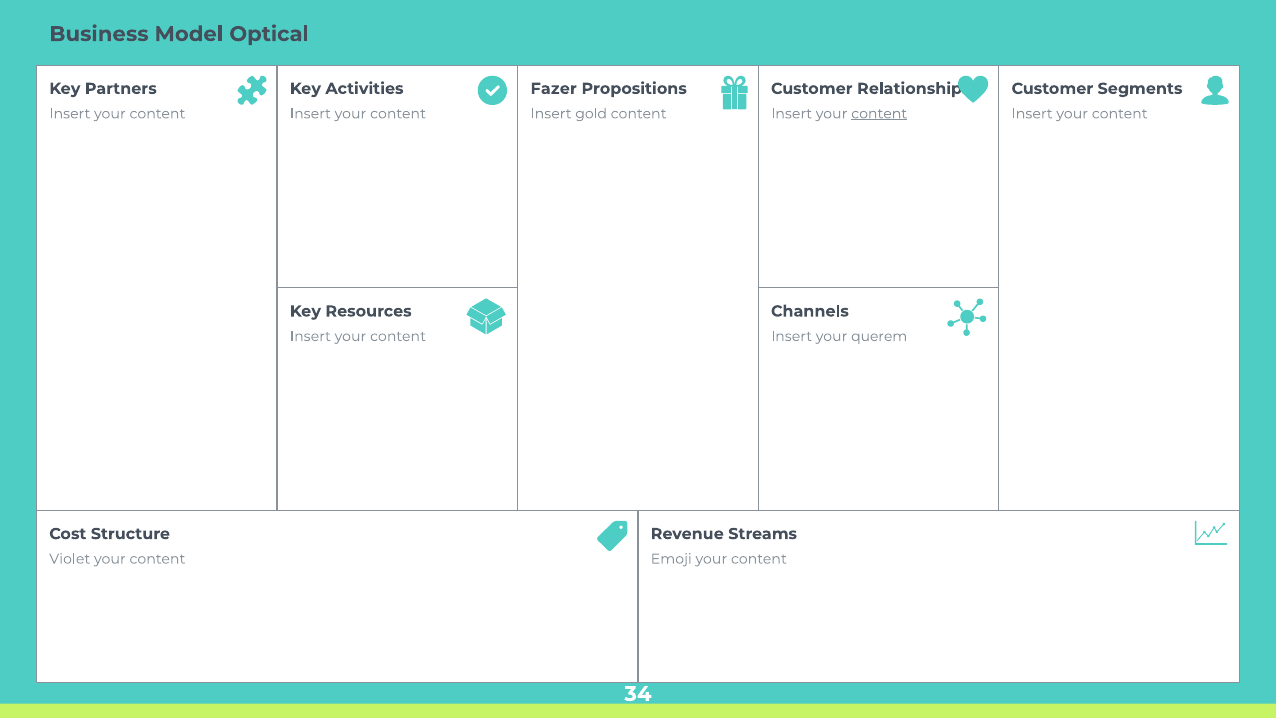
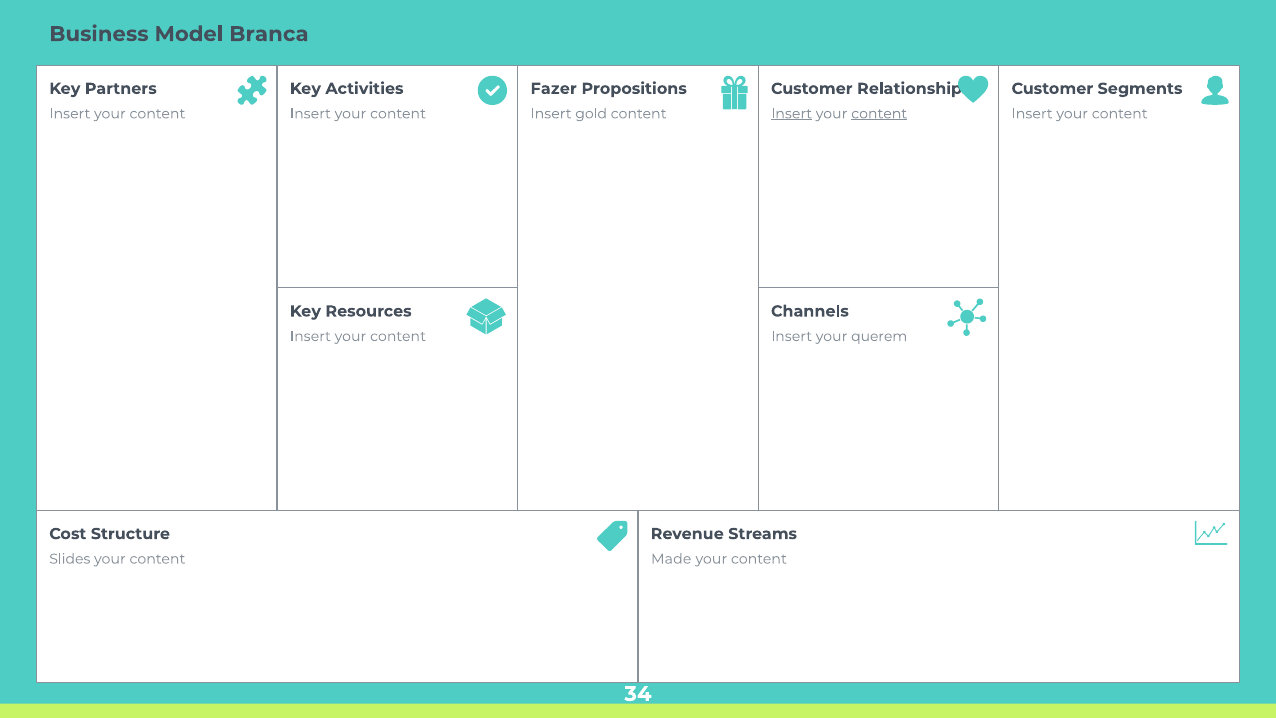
Optical: Optical -> Branca (269, 34)
Insert underline: none -> present (791, 114)
Violet: Violet -> Slides (70, 559)
Emoji: Emoji -> Made (671, 559)
